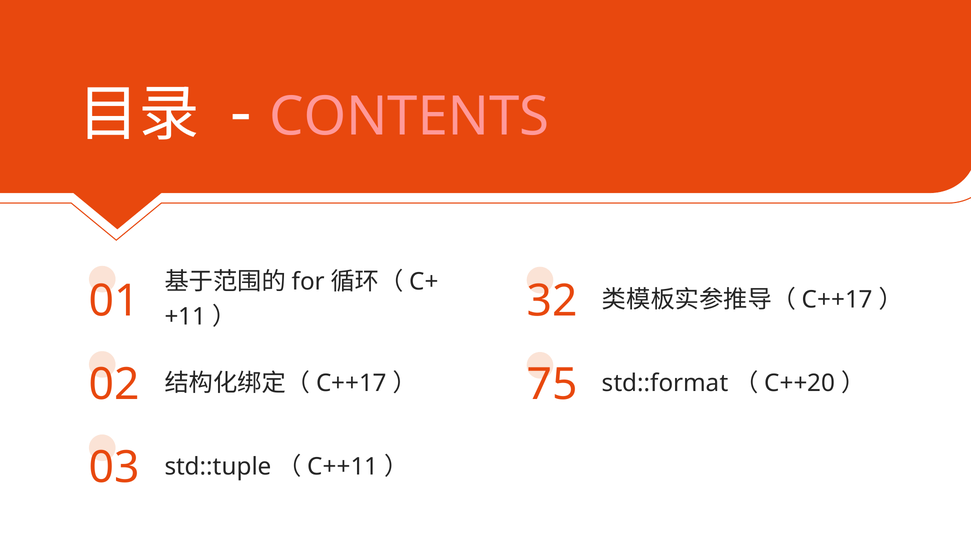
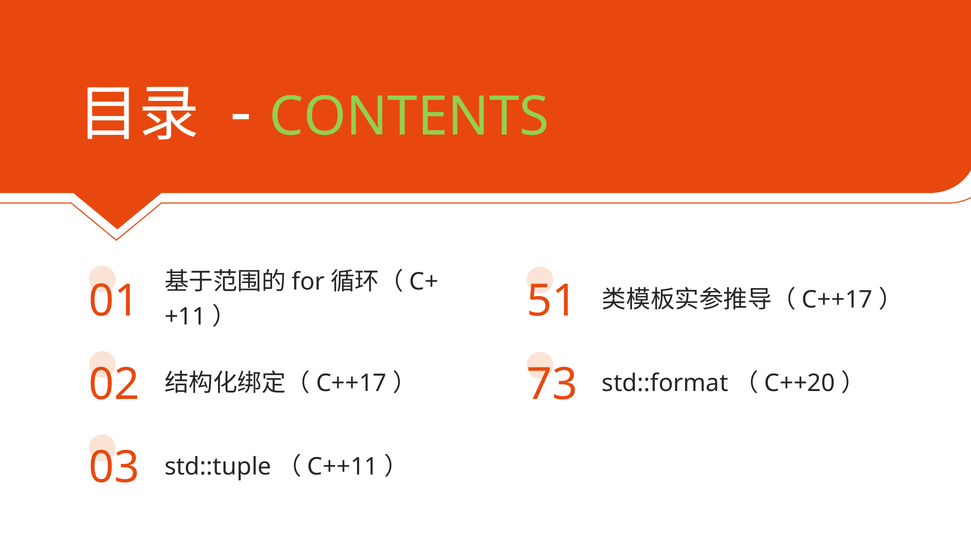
CONTENTS colour: pink -> light green (409, 117)
32: 32 -> 51 (552, 301)
75: 75 -> 73 (552, 384)
